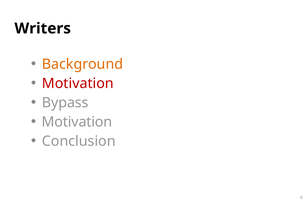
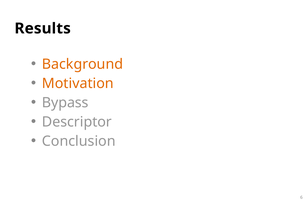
Writers: Writers -> Results (43, 28)
Motivation colour: red -> orange (78, 84)
Motivation: Motivation -> Descriptor (77, 122)
